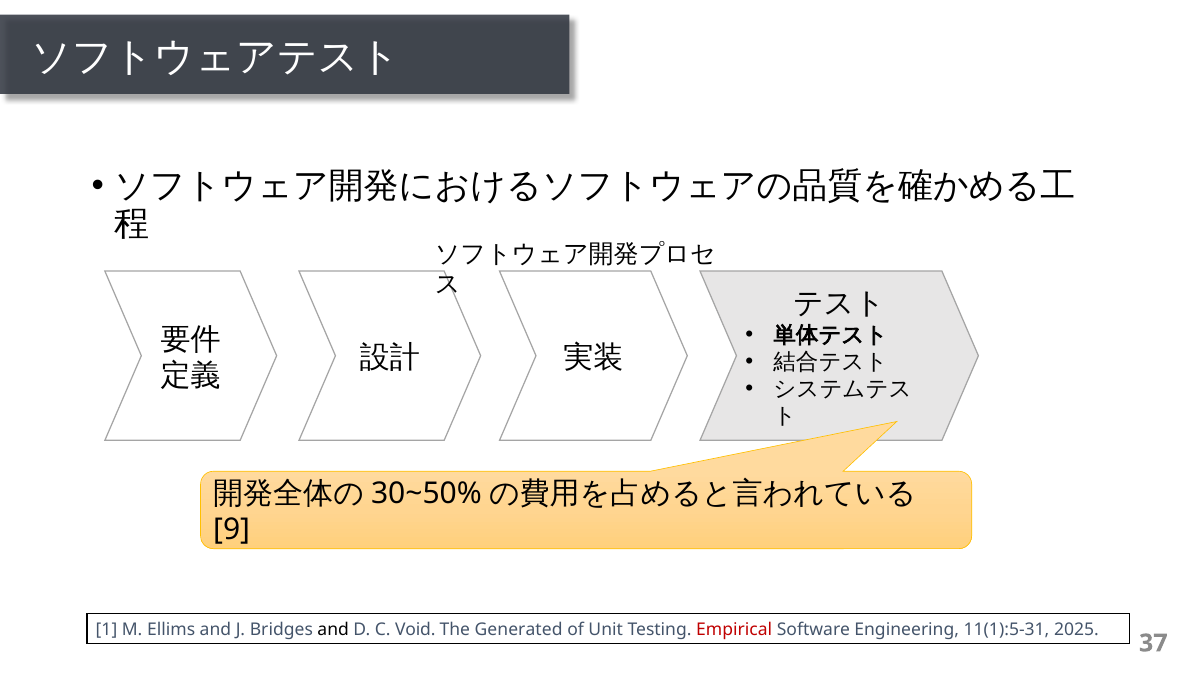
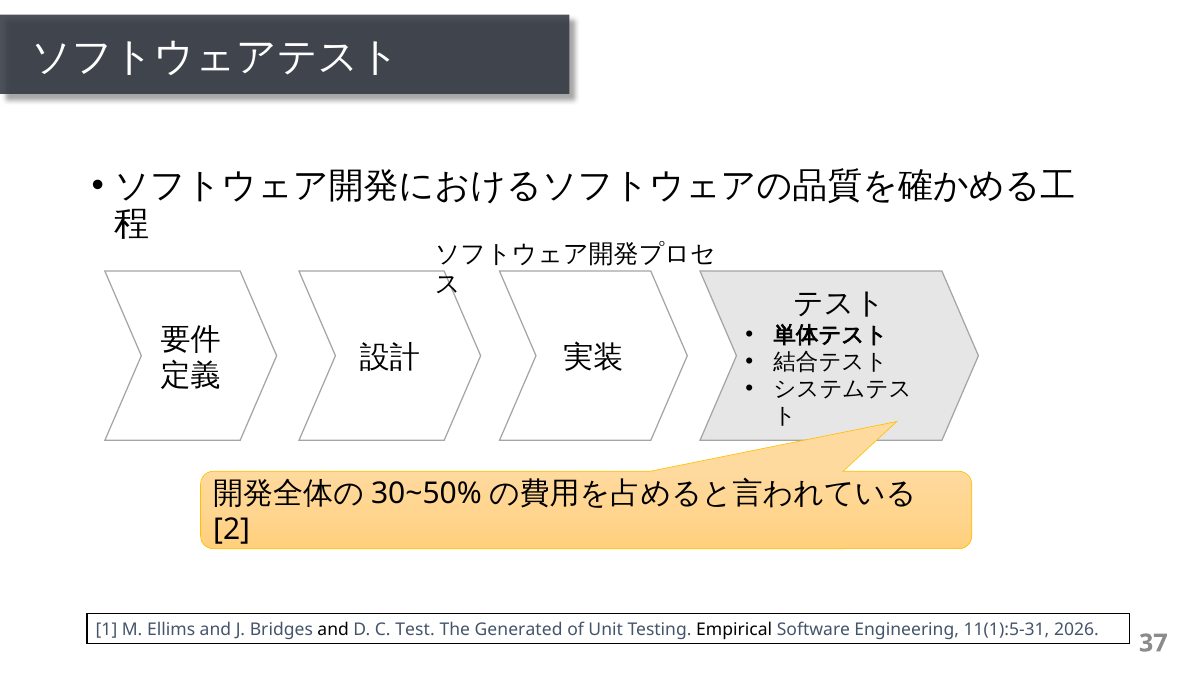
9: 9 -> 2 (232, 530)
Void: Void -> Test (415, 630)
Empirical colour: red -> black (734, 630)
2025: 2025 -> 2026 (1076, 630)
